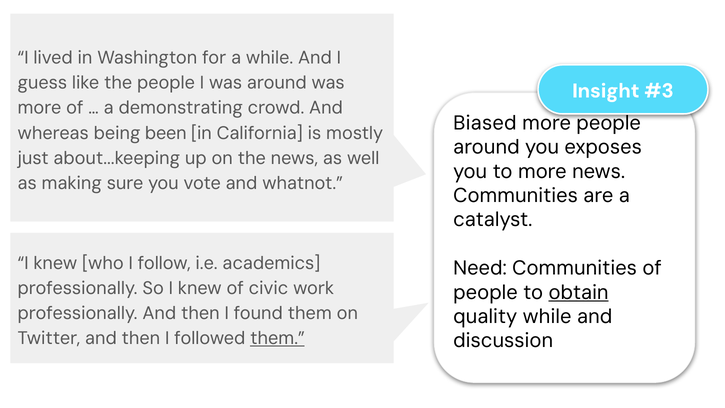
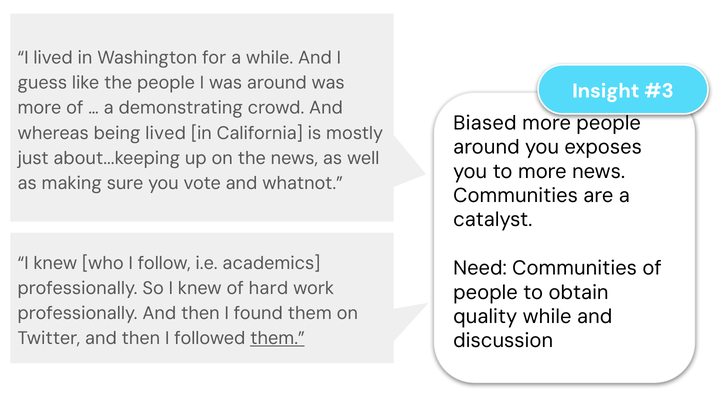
being been: been -> lived (166, 133)
civic: civic -> hard (268, 288)
obtain underline: present -> none (579, 292)
